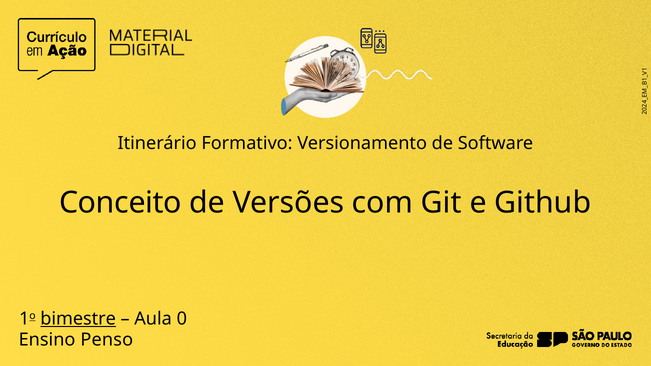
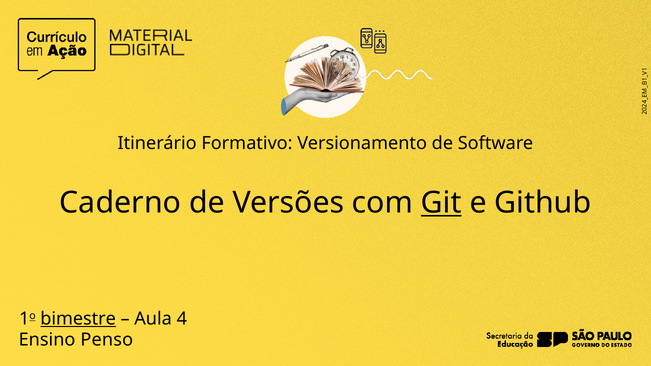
Conceito: Conceito -> Caderno (120, 203)
Git underline: none -> present (441, 203)
Aula 0: 0 -> 4 (182, 319)
